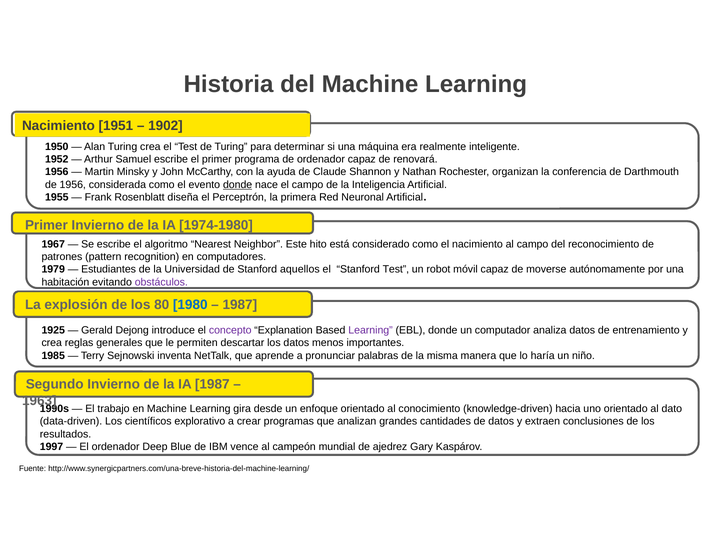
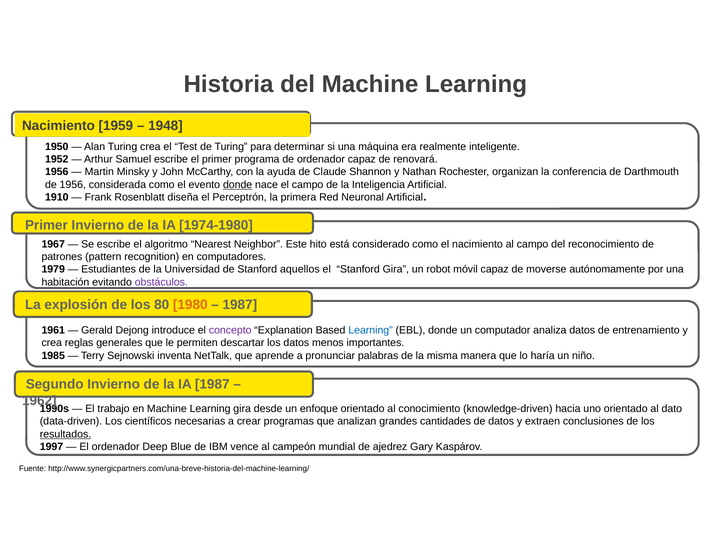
1951: 1951 -> 1959 (116, 126)
1902: 1902 -> 1948 (165, 126)
1955: 1955 -> 1910 (57, 197)
Stanford Test: Test -> Gira (396, 269)
1980 colour: blue -> orange (190, 305)
1925: 1925 -> 1961 (53, 330)
Learning colour: purple -> blue (371, 330)
1963: 1963 -> 1962 (39, 400)
explorativo: explorativo -> necesarias (200, 421)
resultados underline: none -> present (66, 434)
